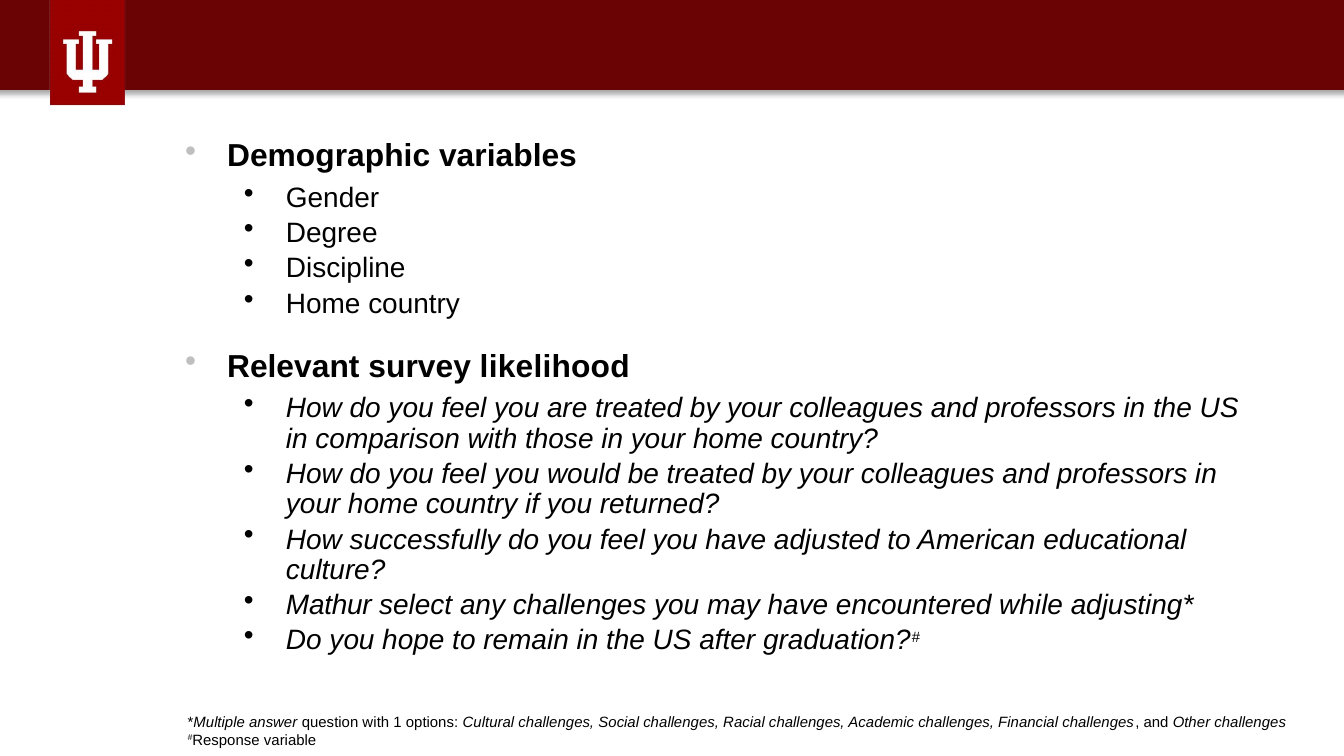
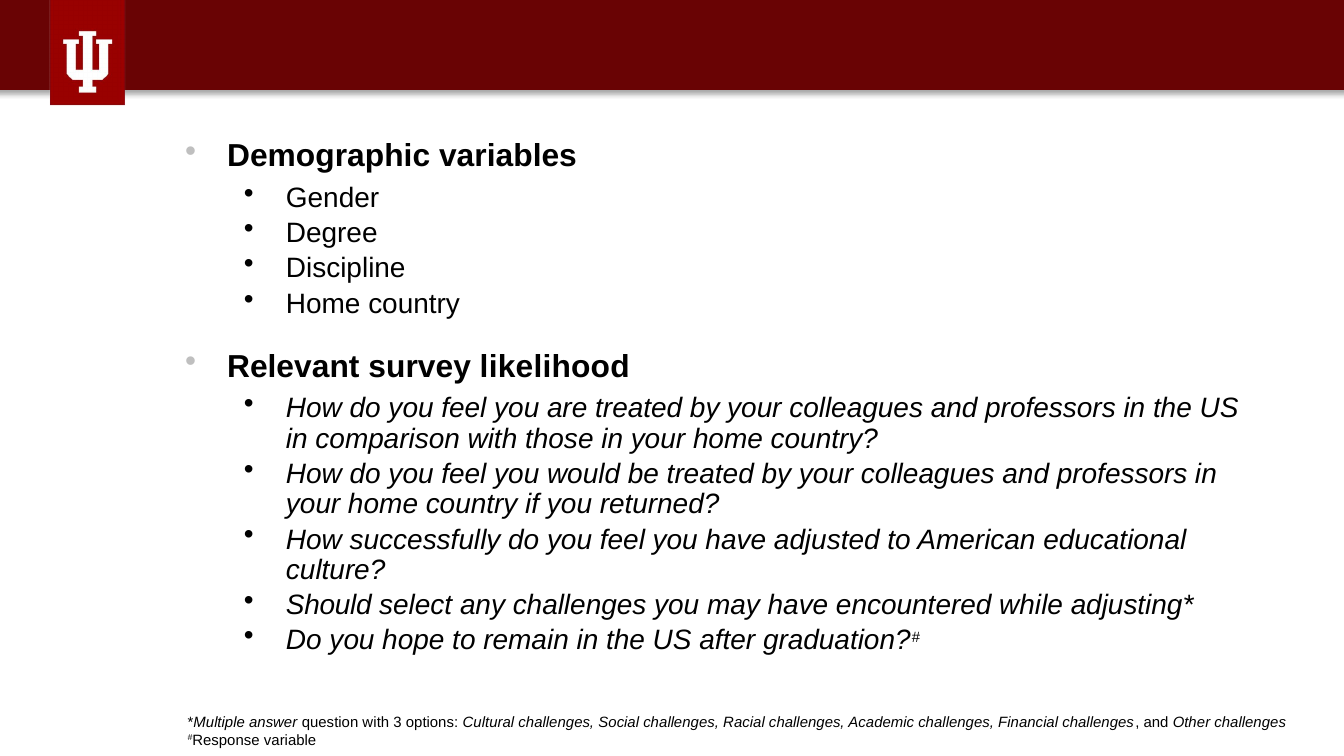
Mathur: Mathur -> Should (329, 605)
1: 1 -> 3 (397, 723)
